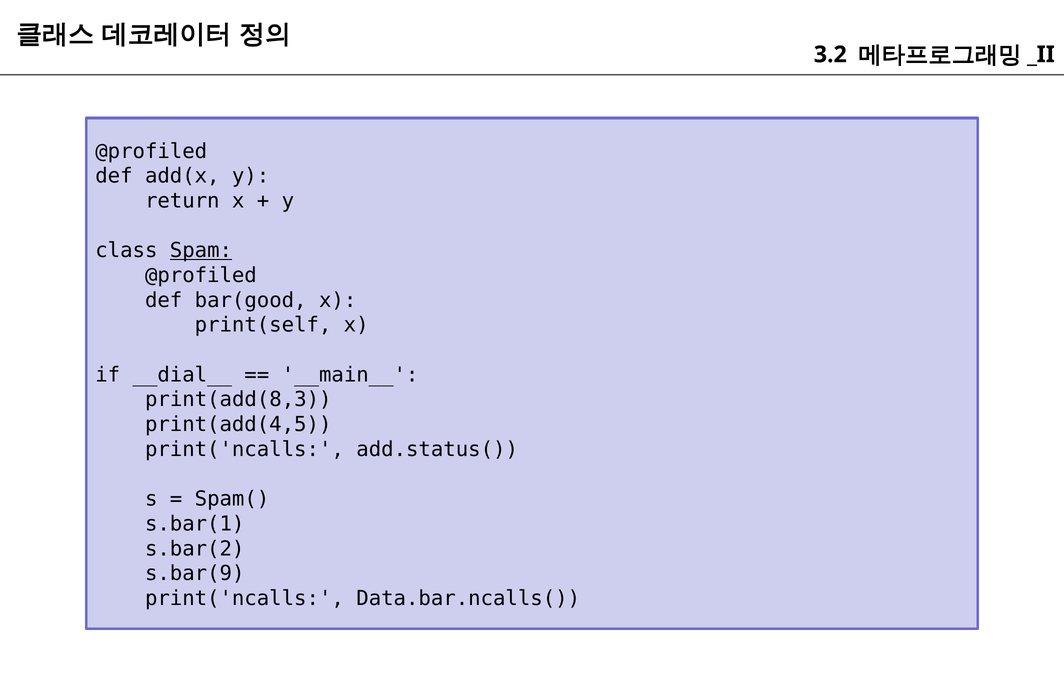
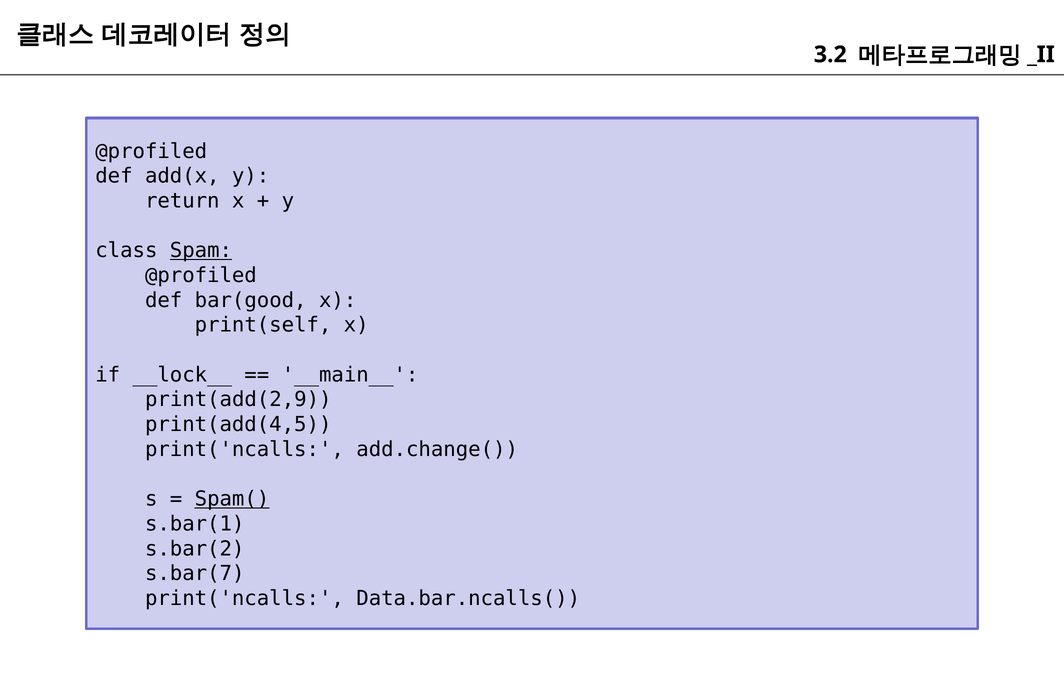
__dial__: __dial__ -> __lock__ (182, 375)
print(add(8,3: print(add(8,3 -> print(add(2,9 (238, 400)
add.status(: add.status( -> add.change( (437, 449)
Spam( underline: none -> present (232, 499)
s.bar(9: s.bar(9 -> s.bar(7 (195, 573)
